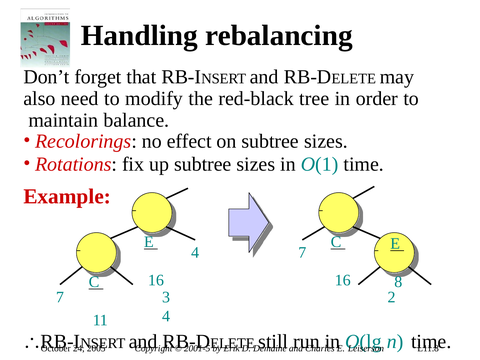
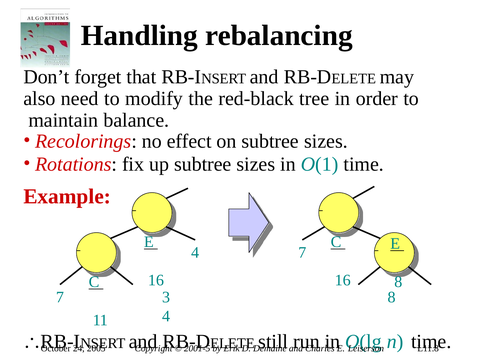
3 2: 2 -> 8 (392, 297)
